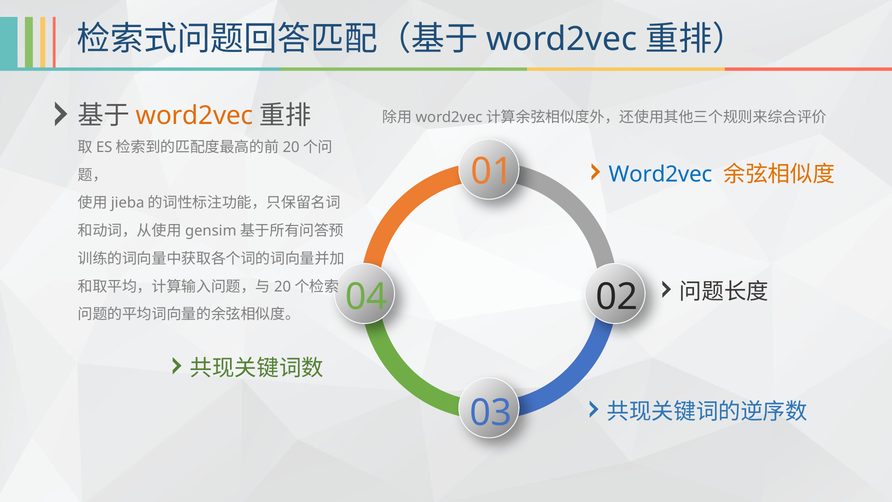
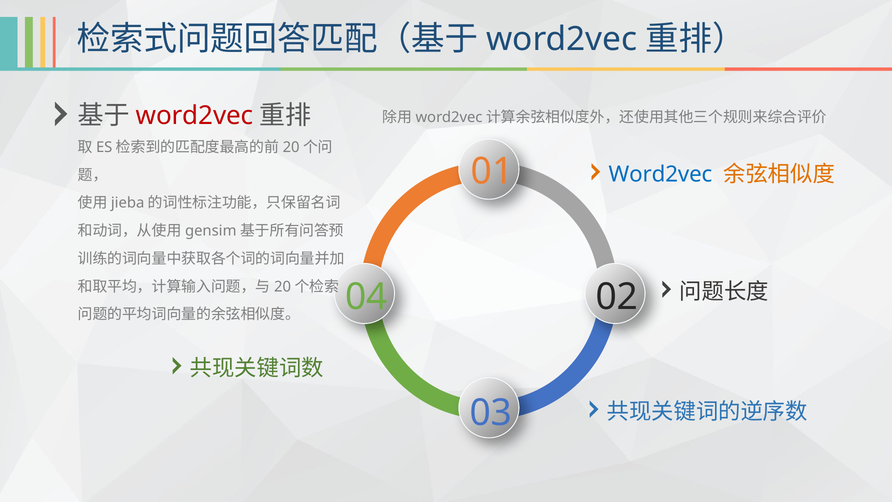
word2vec colour: orange -> red (195, 115)
